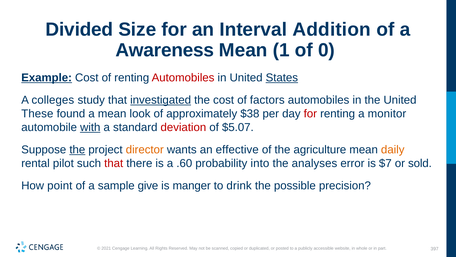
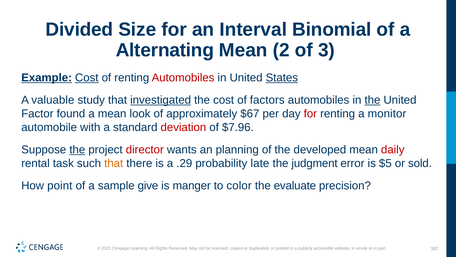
Addition: Addition -> Binomial (332, 30)
Awareness: Awareness -> Alternating (165, 50)
1: 1 -> 2 (281, 50)
0: 0 -> 3 (326, 50)
Cost underline: none -> present (87, 78)
colleges: colleges -> valuable (53, 100)
the underline: none -> present (372, 100)
These: These -> Factor (37, 114)
$38: $38 -> $67 (250, 114)
with underline: present -> none (90, 127)
$5.07: $5.07 -> $7.96 (238, 127)
director colour: orange -> red (145, 149)
effective: effective -> planning (237, 149)
agriculture: agriculture -> developed (320, 149)
daily colour: orange -> red (393, 149)
pilot: pilot -> task (63, 163)
that colour: red -> orange (114, 163)
.60: .60 -> .29 (184, 163)
into: into -> late (260, 163)
analyses: analyses -> judgment (315, 163)
$7: $7 -> $5 (385, 163)
drink: drink -> color (239, 185)
possible: possible -> evaluate (295, 185)
